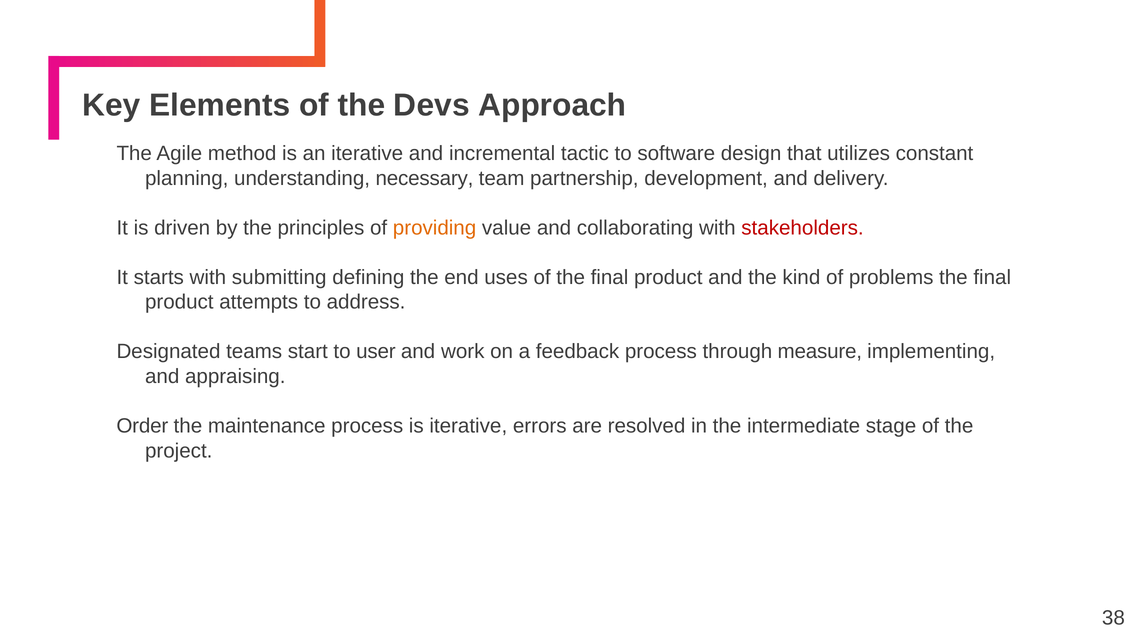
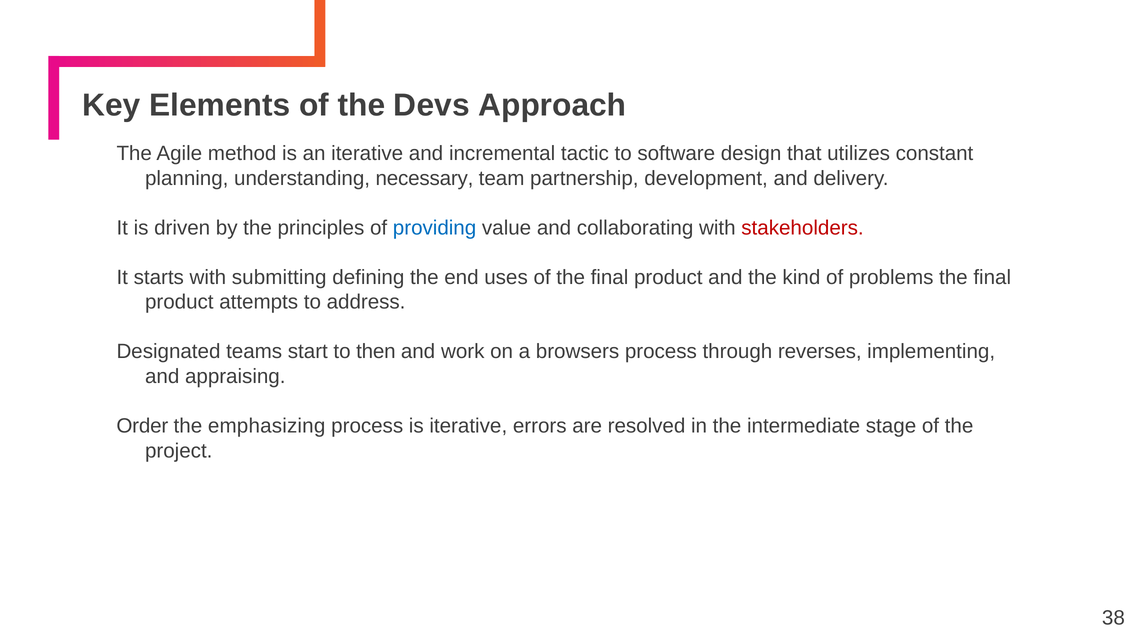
providing colour: orange -> blue (435, 228)
user: user -> then (376, 352)
feedback: feedback -> browsers (578, 352)
measure: measure -> reverses (820, 352)
maintenance: maintenance -> emphasizing (267, 426)
